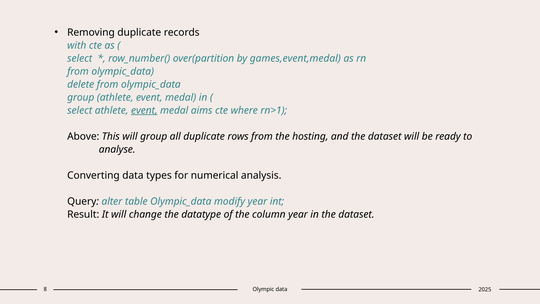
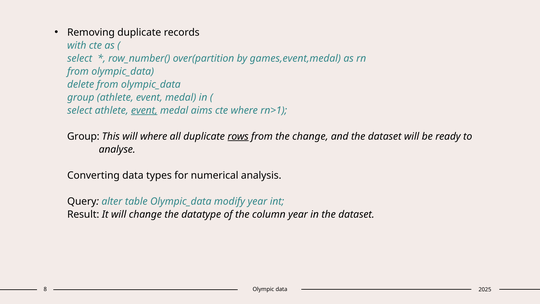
Above: Above -> Group (83, 136)
will group: group -> where (154, 136)
rows underline: none -> present (238, 136)
the hosting: hosting -> change (310, 136)
